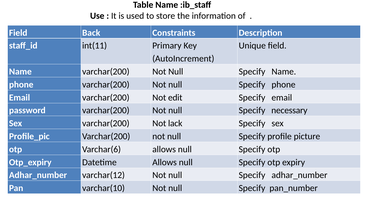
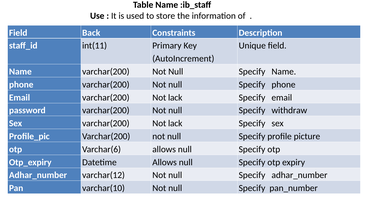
Email varchar(200 Not edit: edit -> lack (175, 97)
necessary: necessary -> withdraw (289, 110)
